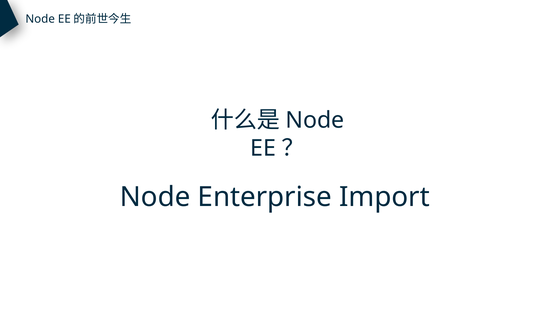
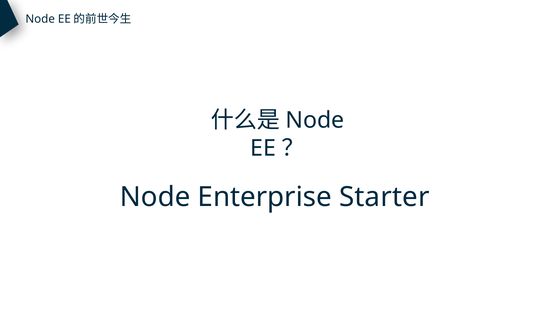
Import: Import -> Starter (384, 197)
